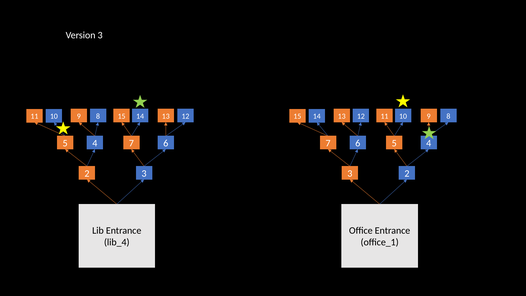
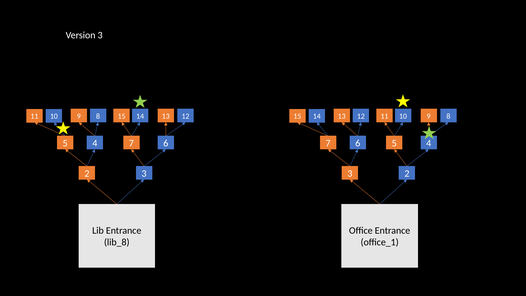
lib_4: lib_4 -> lib_8 (117, 242)
